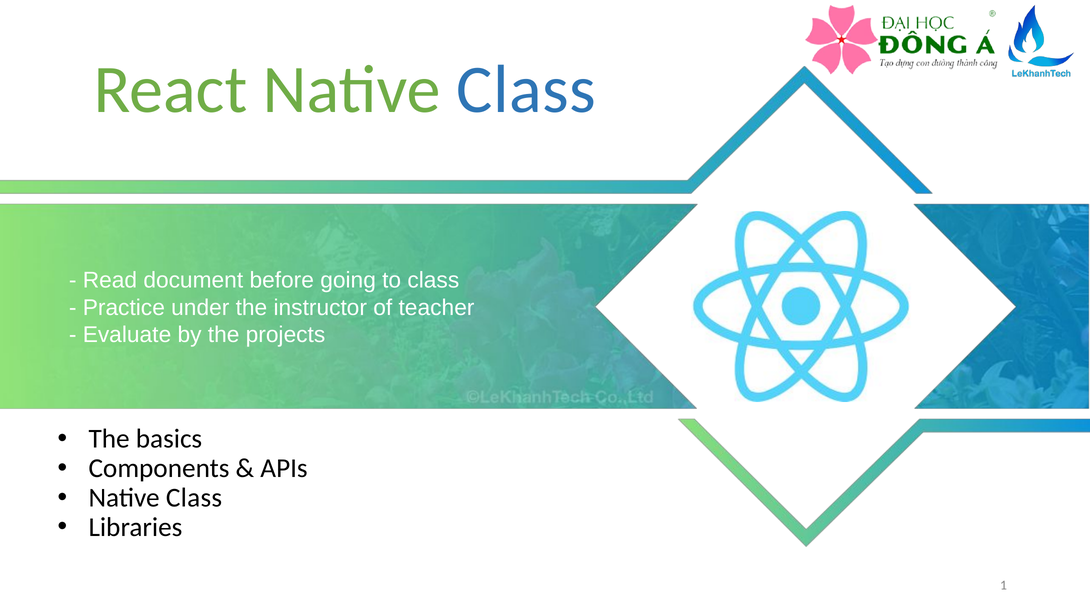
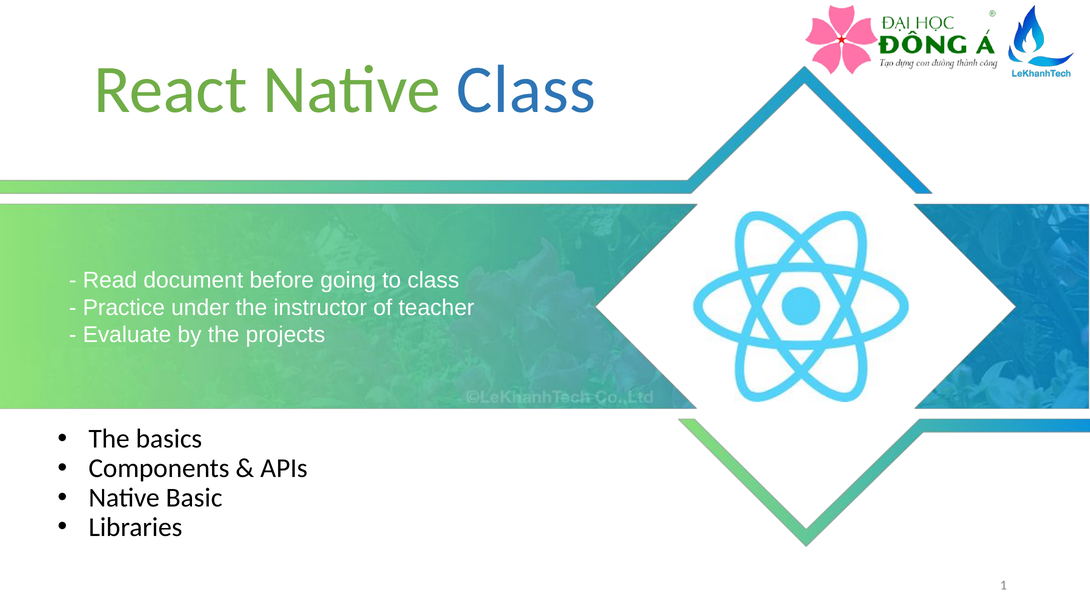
Class: Class -> Basic (194, 498)
